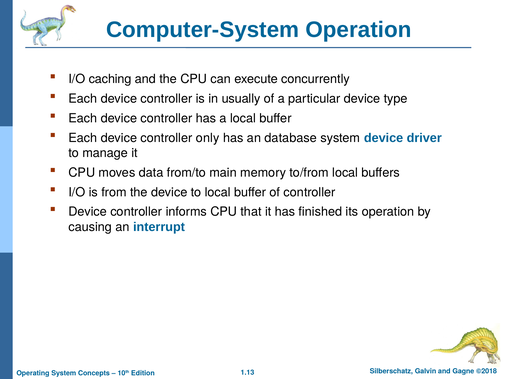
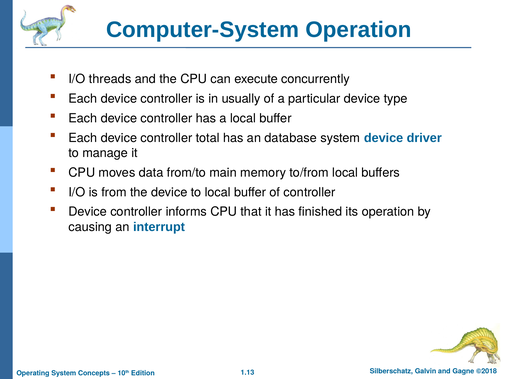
caching: caching -> threads (110, 79)
only: only -> total (208, 138)
